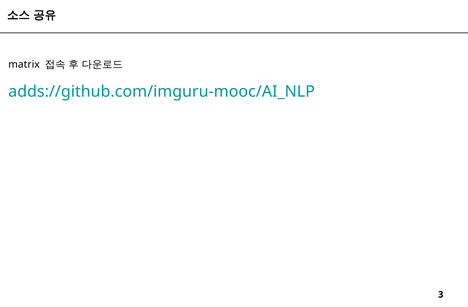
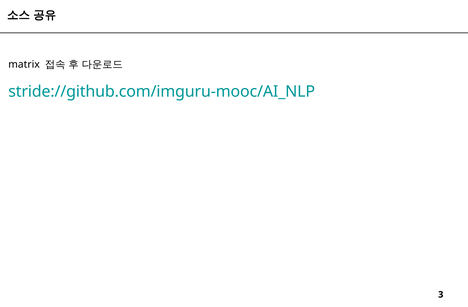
adds://github.com/imguru-mooc/AI_NLP: adds://github.com/imguru-mooc/AI_NLP -> stride://github.com/imguru-mooc/AI_NLP (162, 92)
